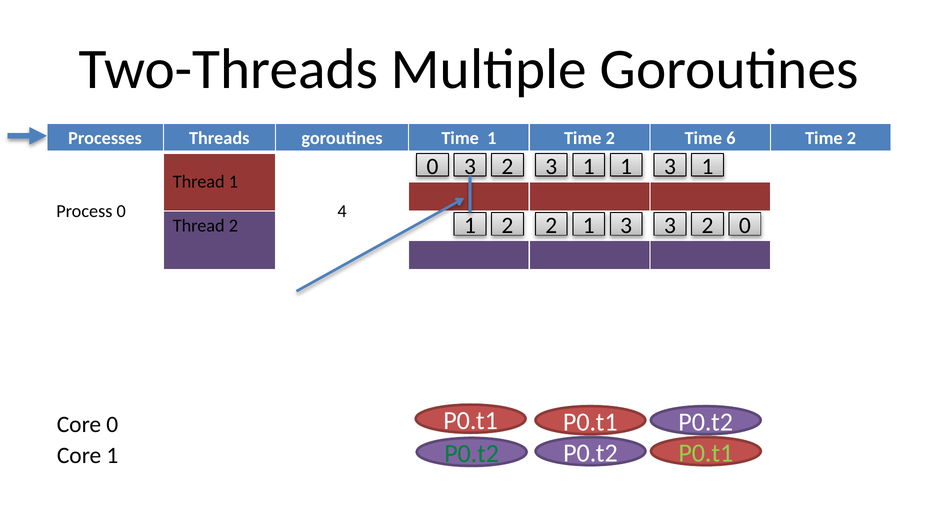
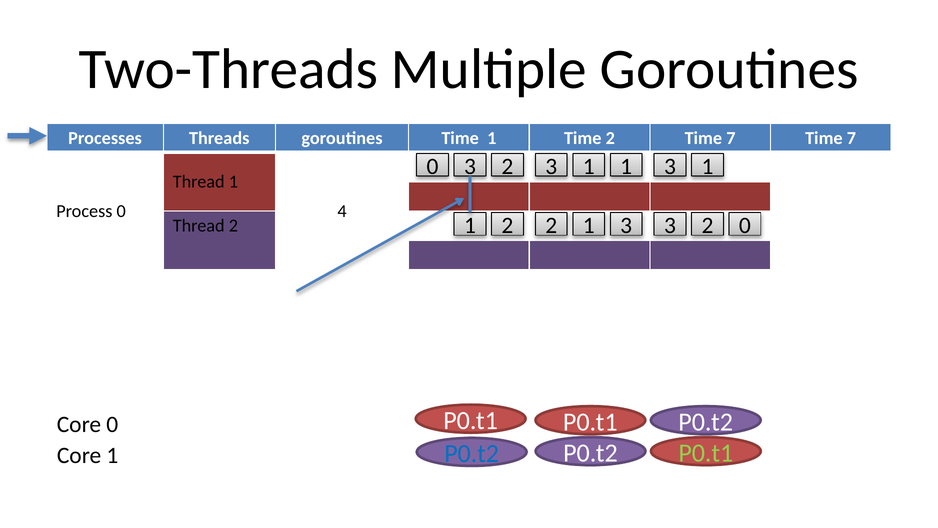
2 Time 6: 6 -> 7 (731, 138)
2: 2 -> 7 (851, 138)
P0.t2 colour: green -> blue (472, 453)
